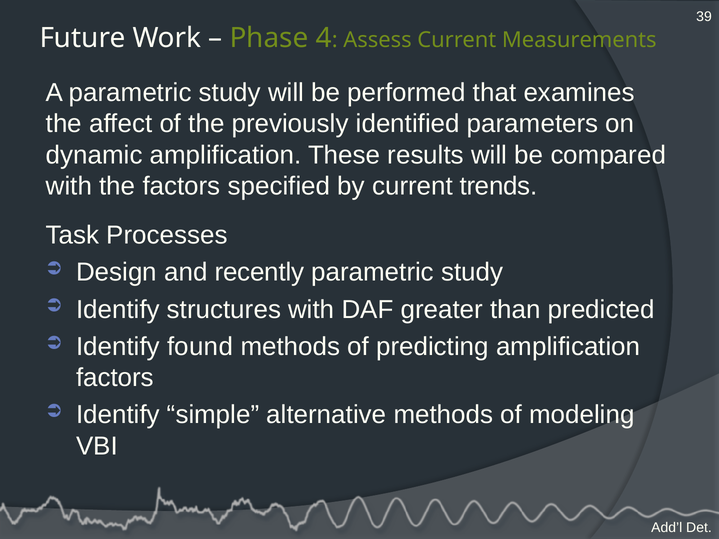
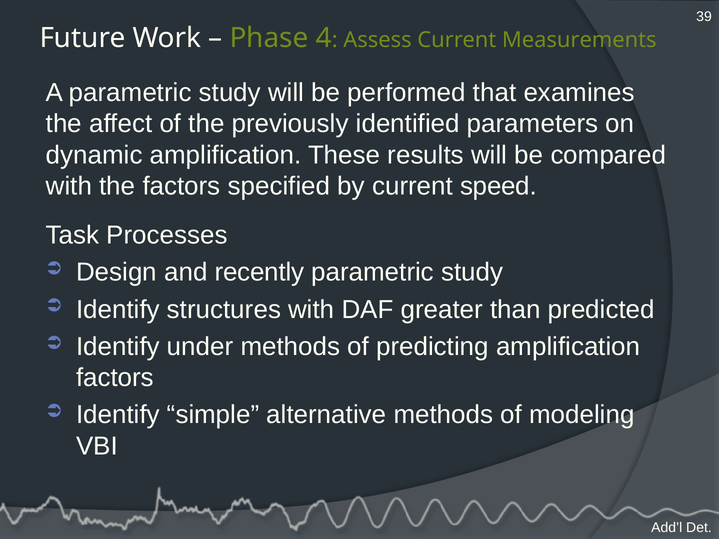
trends: trends -> speed (498, 186)
found: found -> under (200, 347)
